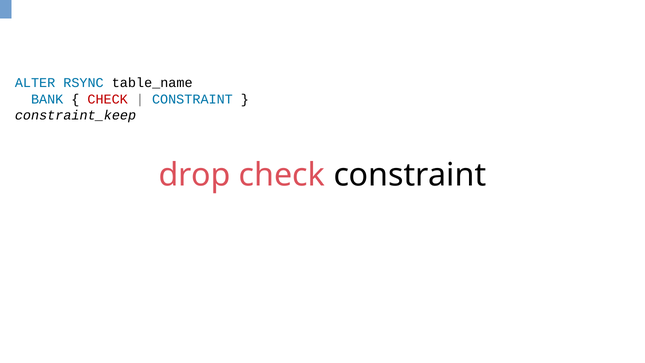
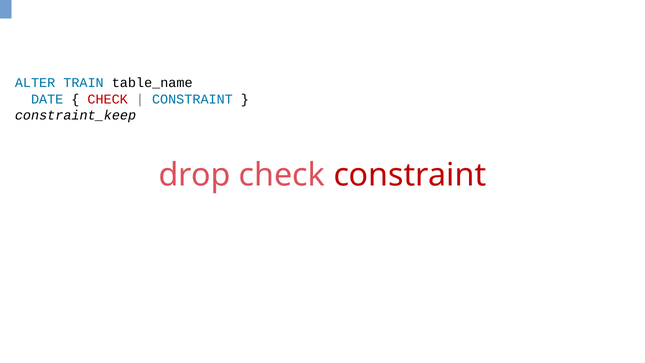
RSYNC: RSYNC -> TRAIN (84, 83)
BANK: BANK -> DATE (47, 99)
constraint colour: black -> red (410, 175)
